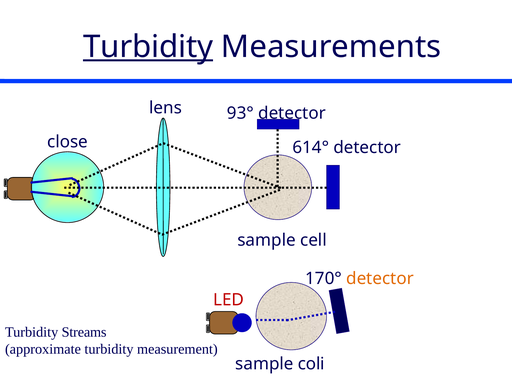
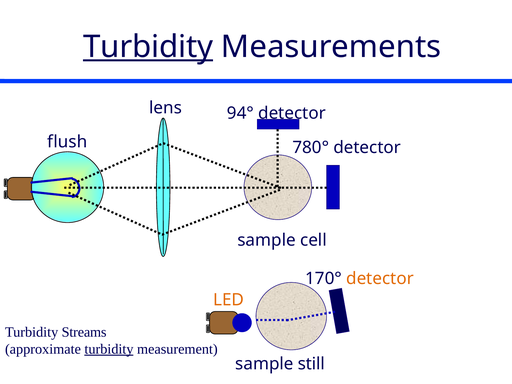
93°: 93° -> 94° (240, 113)
close: close -> flush (67, 142)
614°: 614° -> 780° (311, 147)
LED colour: red -> orange (229, 300)
turbidity underline: none -> present (109, 349)
coli: coli -> still (311, 364)
